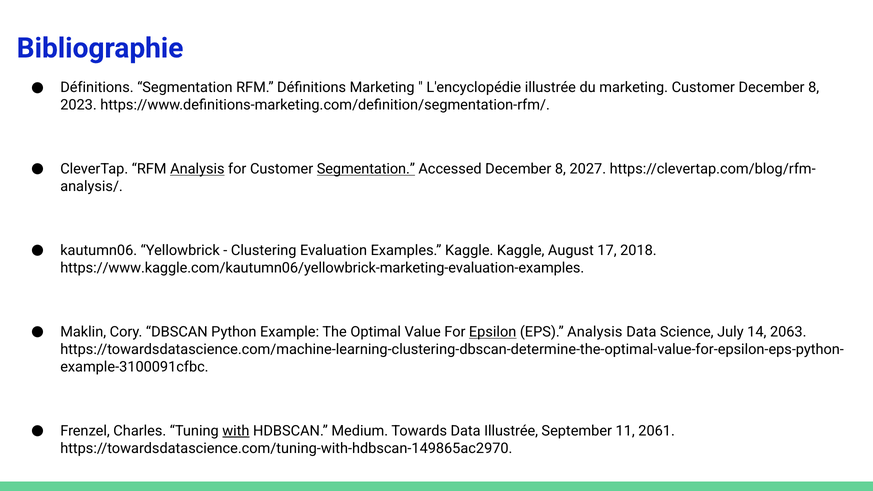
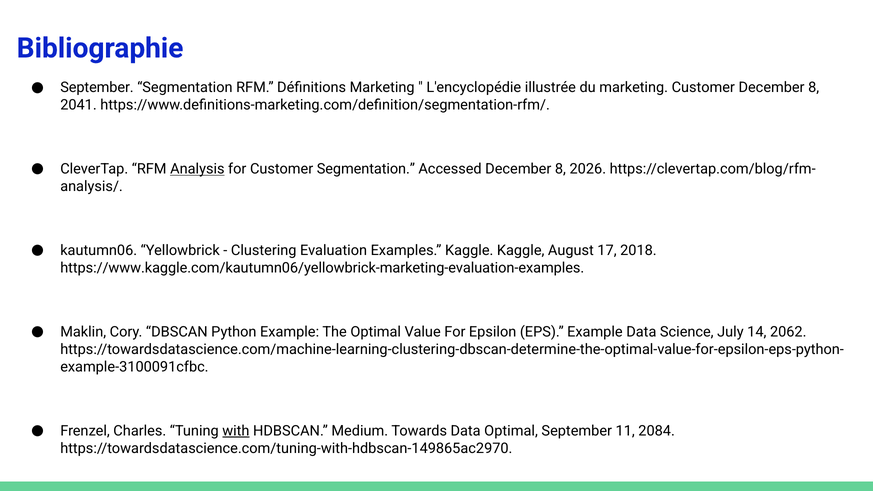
Définitions: Définitions -> September (97, 88)
2023: 2023 -> 2041 (78, 105)
Segmentation underline: present -> none (366, 169)
2027: 2027 -> 2026 (588, 169)
Epsilon underline: present -> none (493, 332)
EPS Analysis: Analysis -> Example (595, 332)
2063: 2063 -> 2062 (788, 332)
Data Illustrée: Illustrée -> Optimal (511, 431)
2061: 2061 -> 2084 (657, 431)
